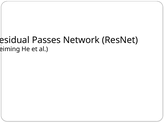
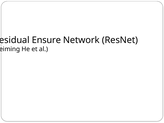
Passes: Passes -> Ensure (46, 40)
